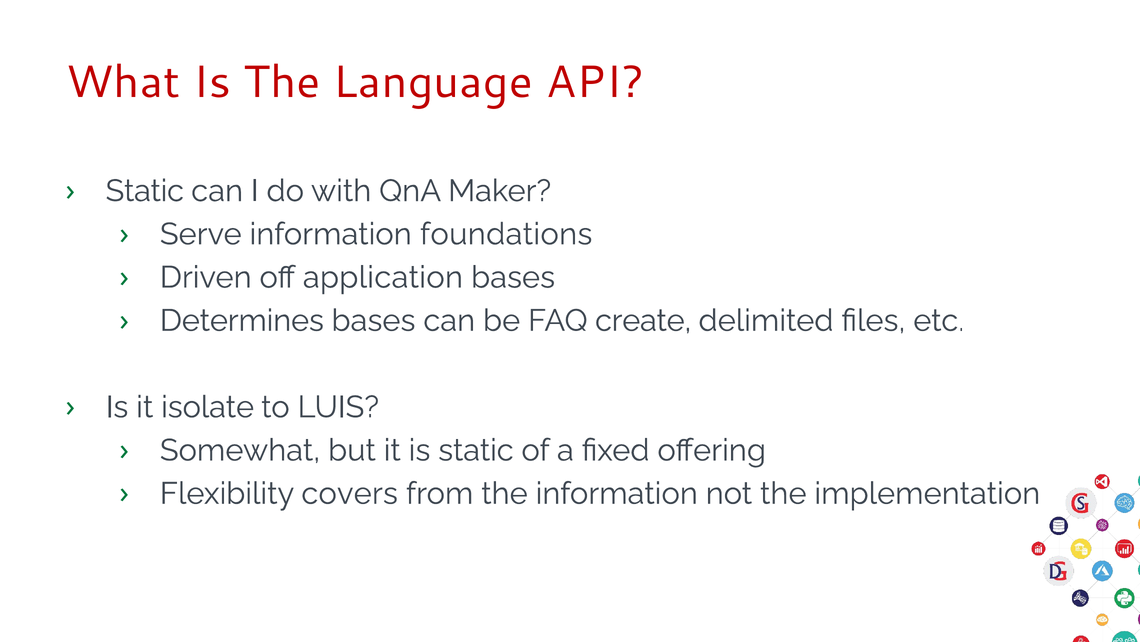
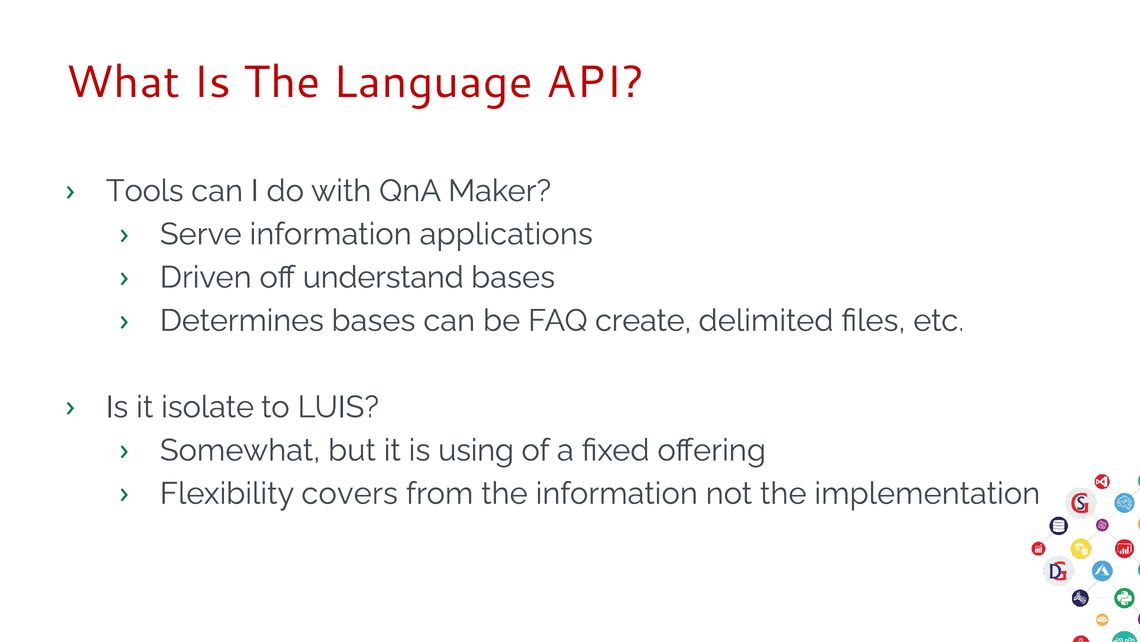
Static: Static -> Tools (145, 191)
foundations: foundations -> applications (506, 234)
application: application -> understand (383, 277)
is static: static -> using (476, 450)
